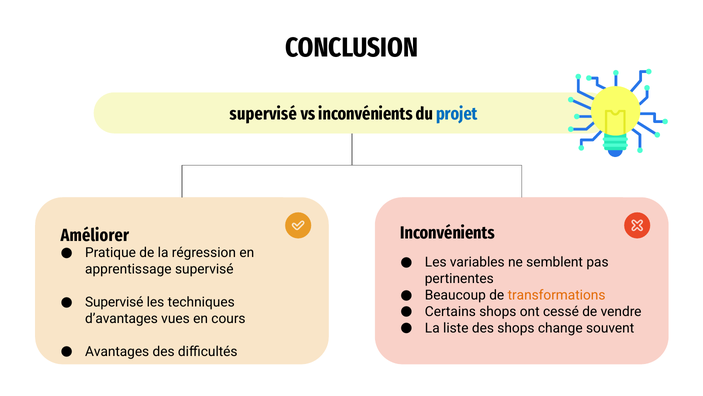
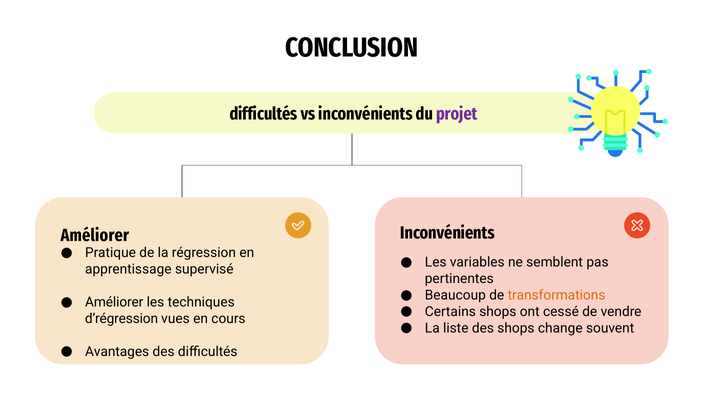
supervisé: supervisé -> difficultés (264, 114)
projet colour: blue -> purple (457, 114)
Supervisé: Supervisé -> Améliorer (114, 302)
d’avantages: d’avantages -> d’régression (122, 318)
